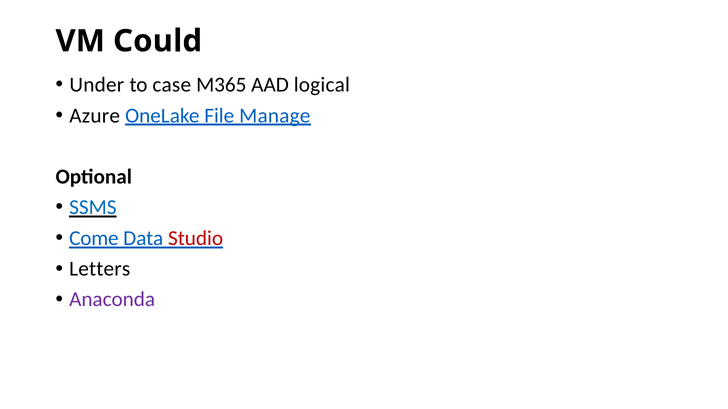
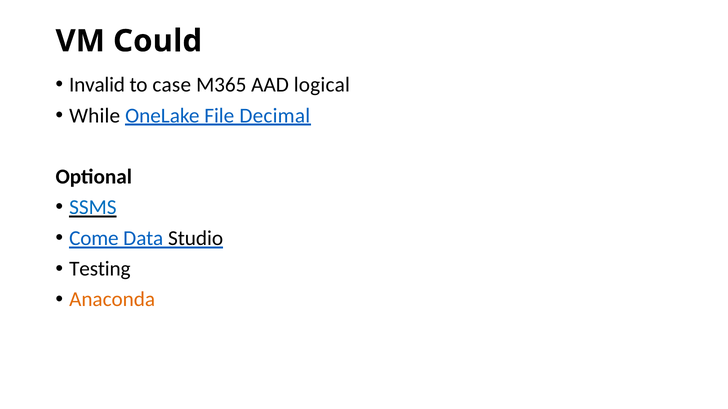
Under: Under -> Invalid (97, 85)
Azure: Azure -> While (95, 116)
Manage: Manage -> Decimal (275, 116)
Studio colour: red -> black (196, 239)
Letters: Letters -> Testing (100, 269)
Anaconda colour: purple -> orange (112, 300)
